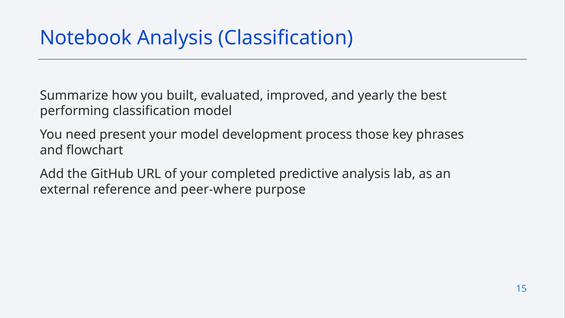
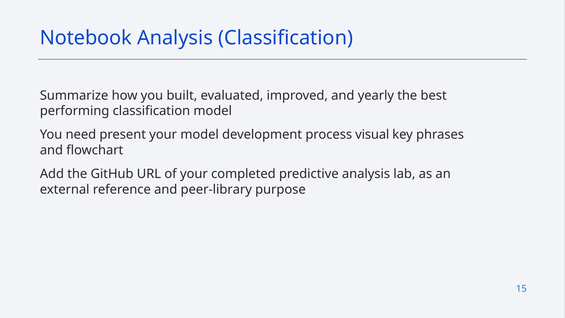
those: those -> visual (372, 135)
peer-where: peer-where -> peer-library (216, 189)
